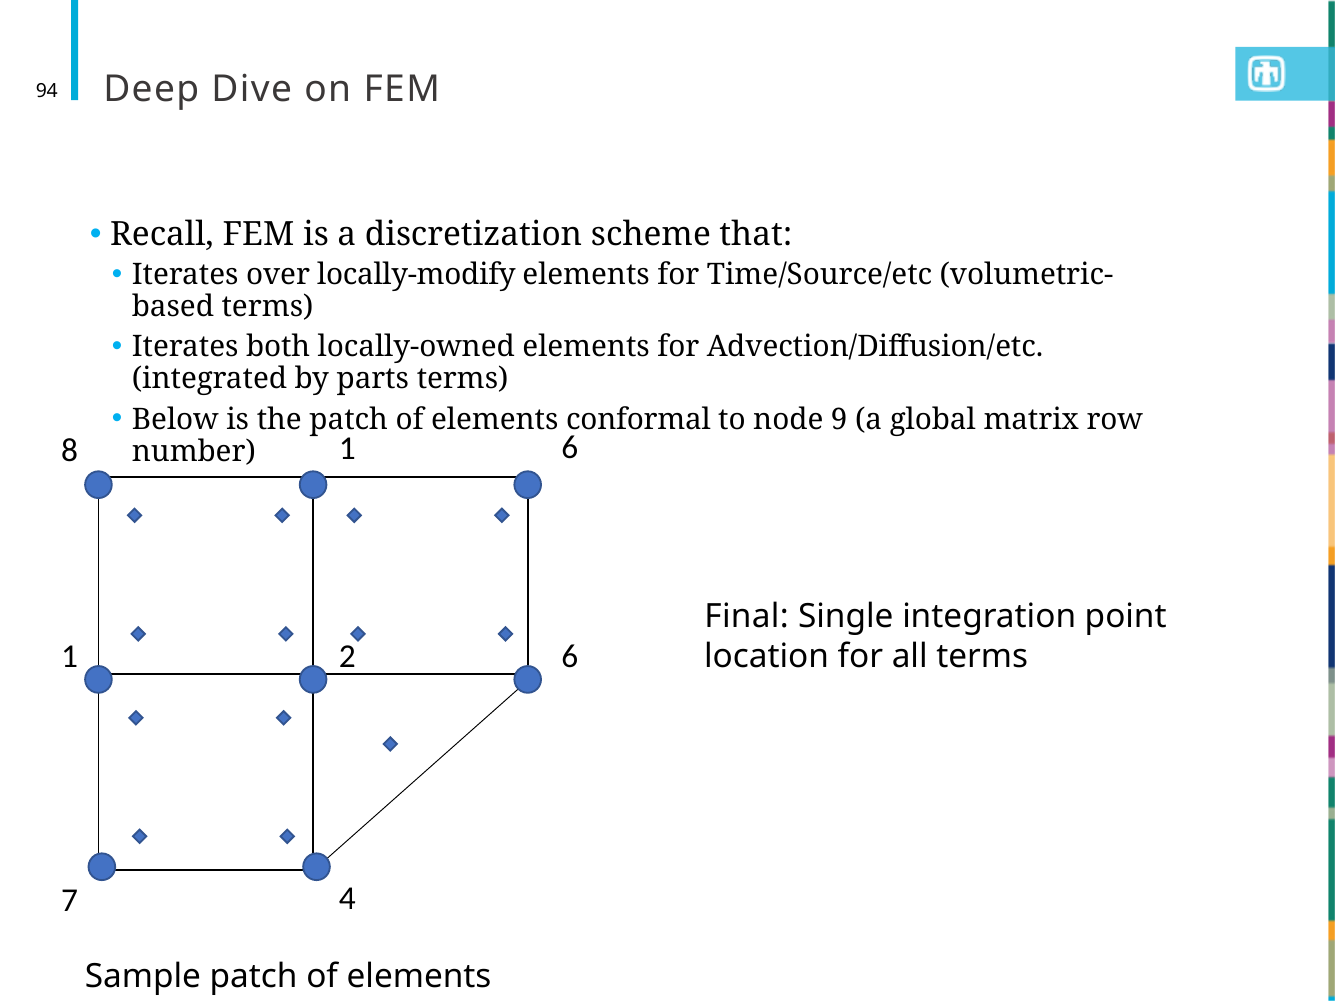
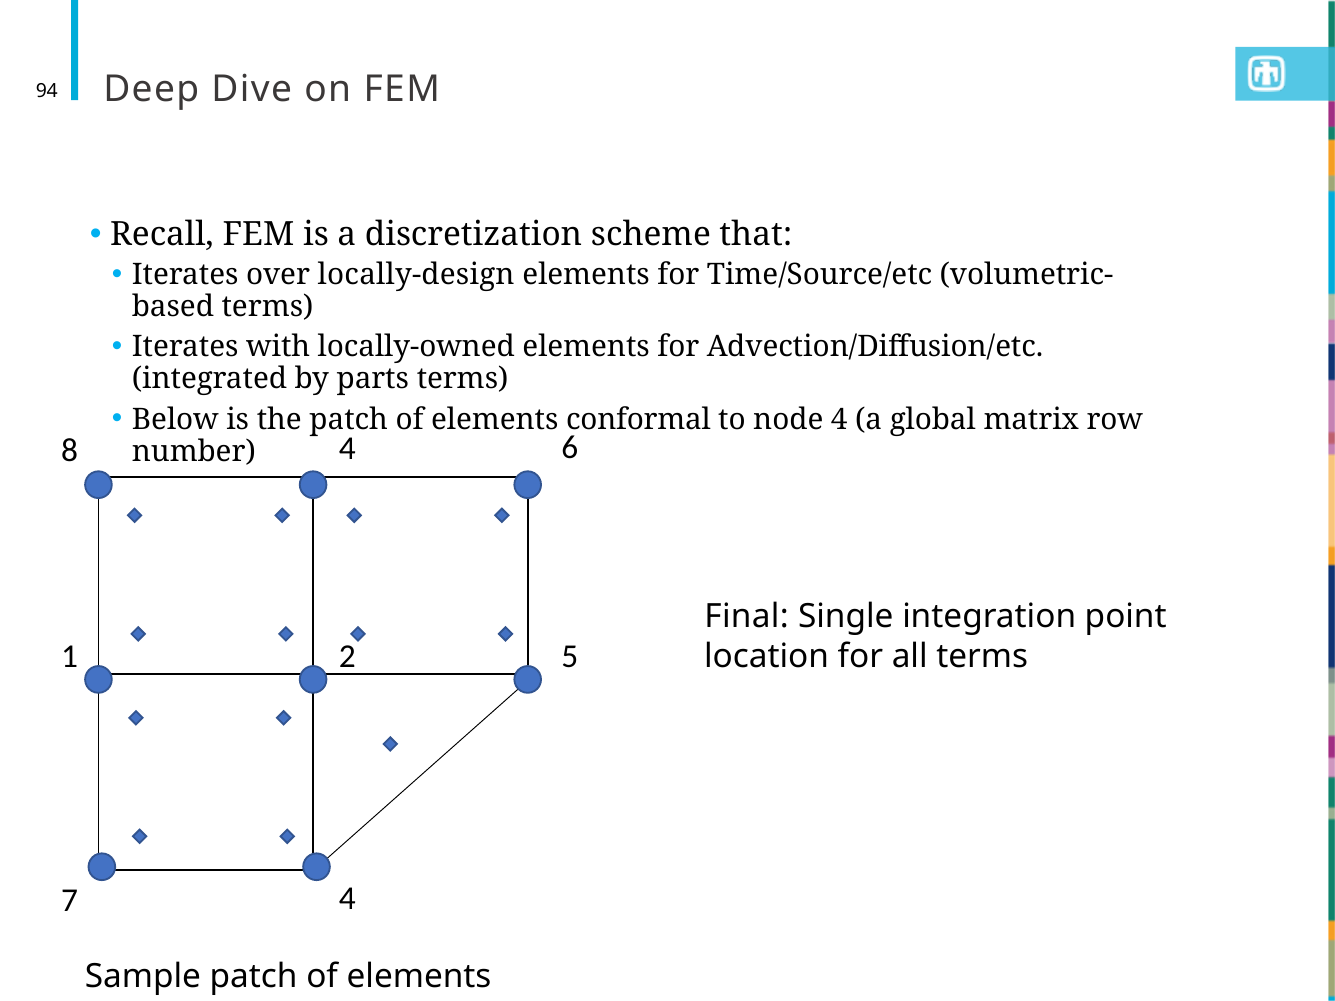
locally-modify: locally-modify -> locally-design (416, 275)
both: both -> with (278, 347)
node 9: 9 -> 4 (839, 419)
8 1: 1 -> 4 (347, 449)
2 6: 6 -> 5 (570, 656)
